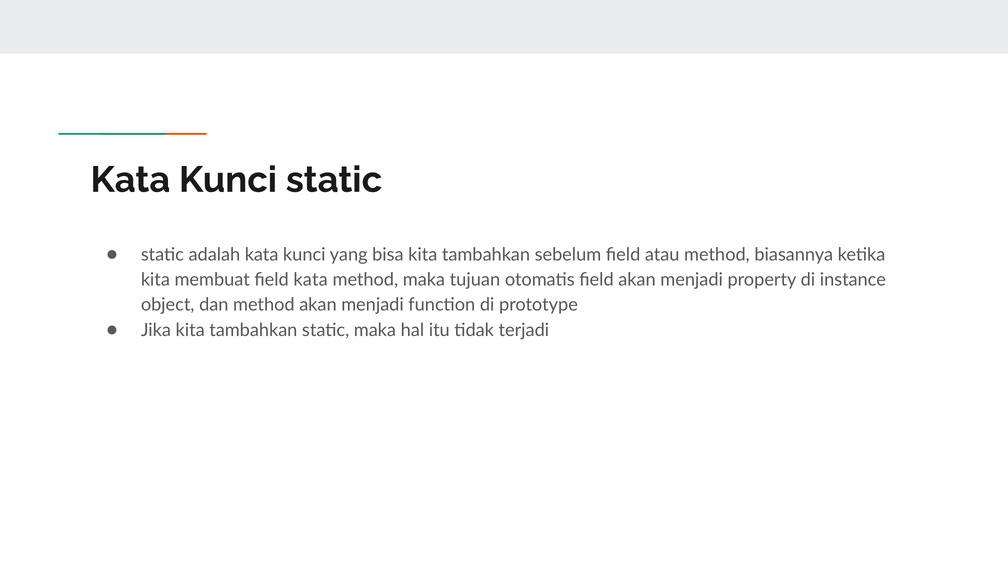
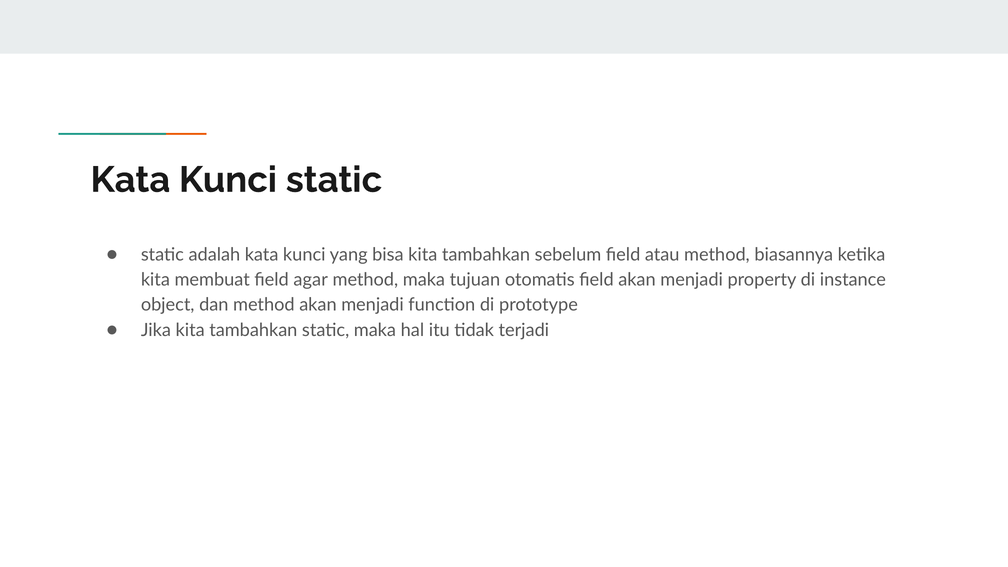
field kata: kata -> agar (311, 280)
